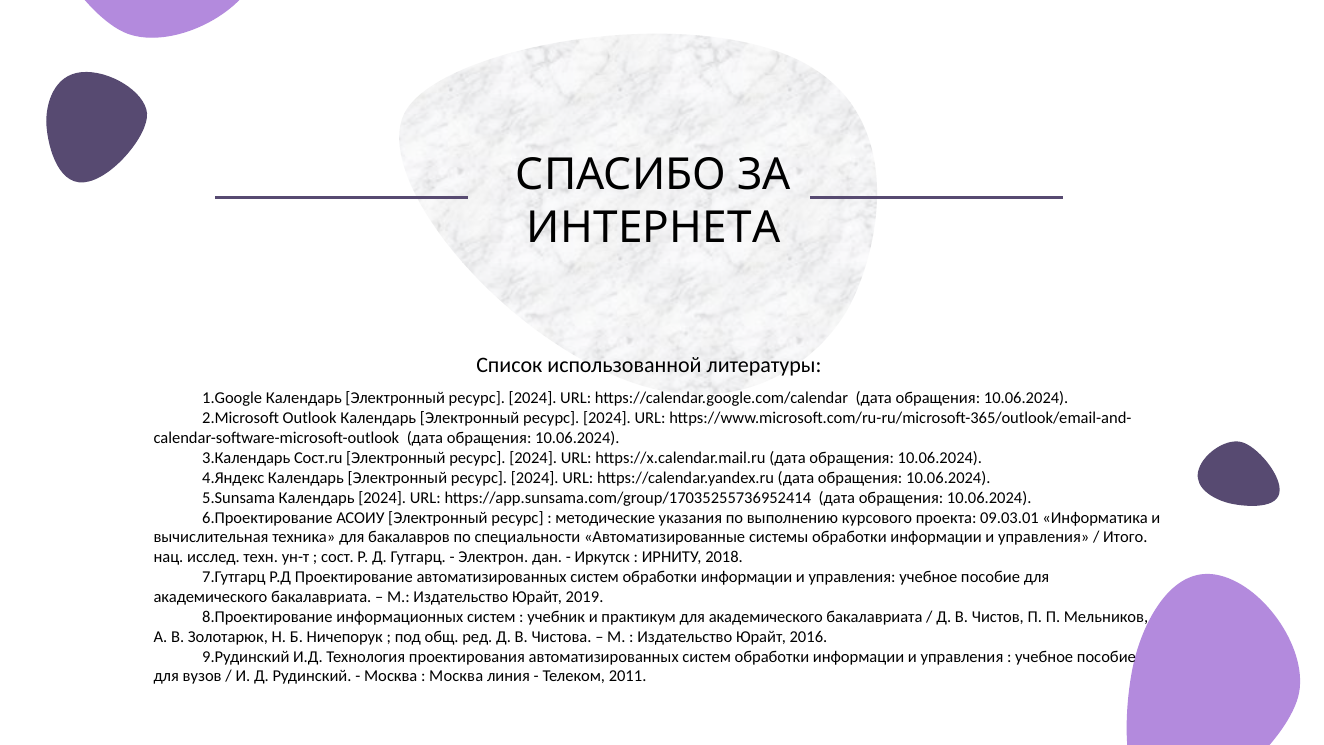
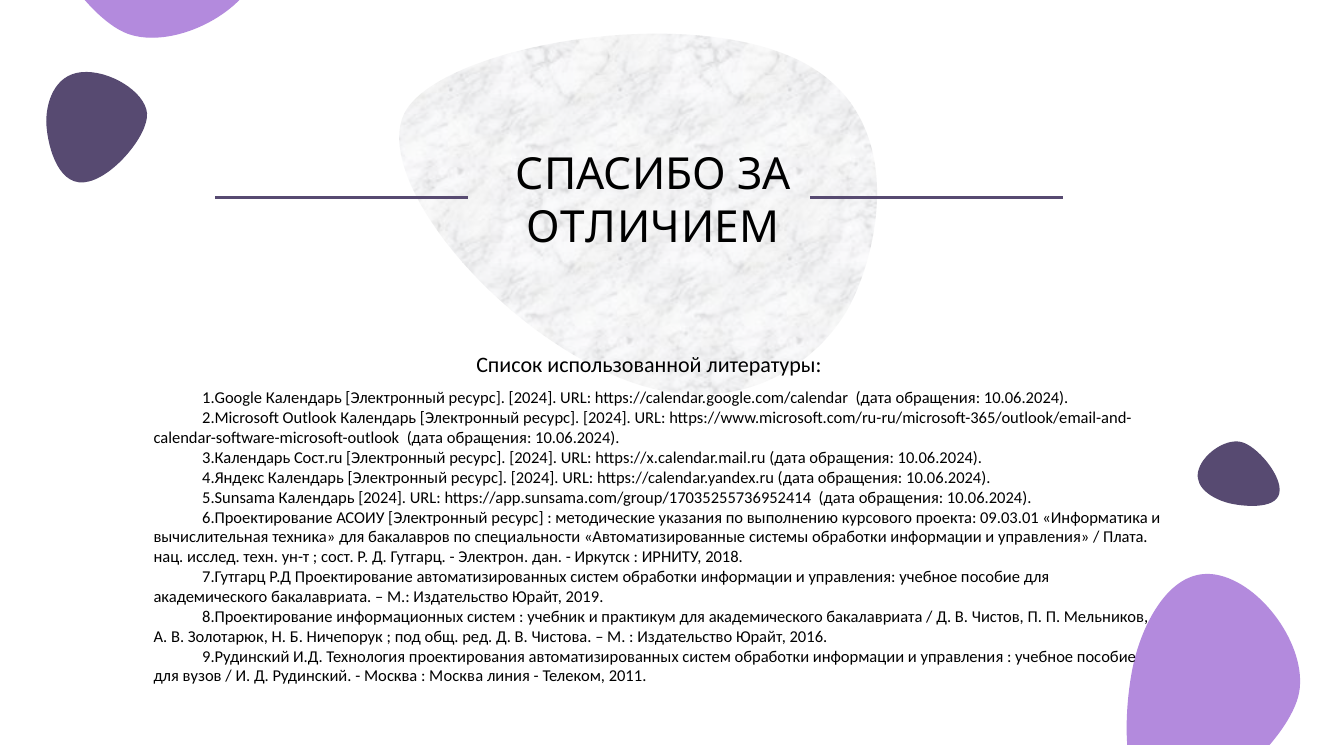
ИНТЕРНЕТА: ИНТЕРНЕТА -> ОТЛИЧИЕМ (653, 228)
Итого: Итого -> Плата (1125, 537)
